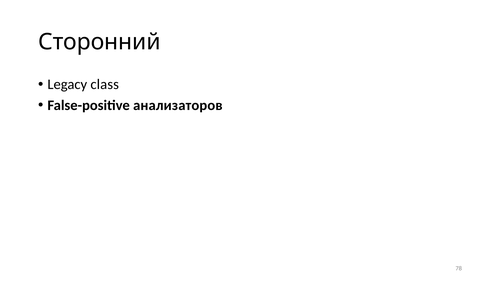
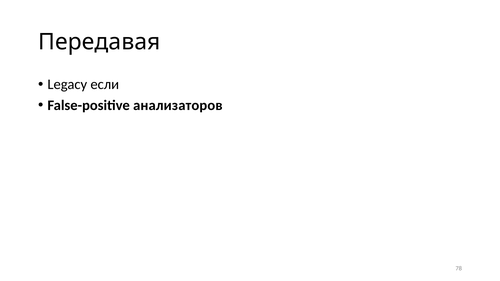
Сторонний: Сторонний -> Передавая (99, 42)
class: class -> если (105, 85)
